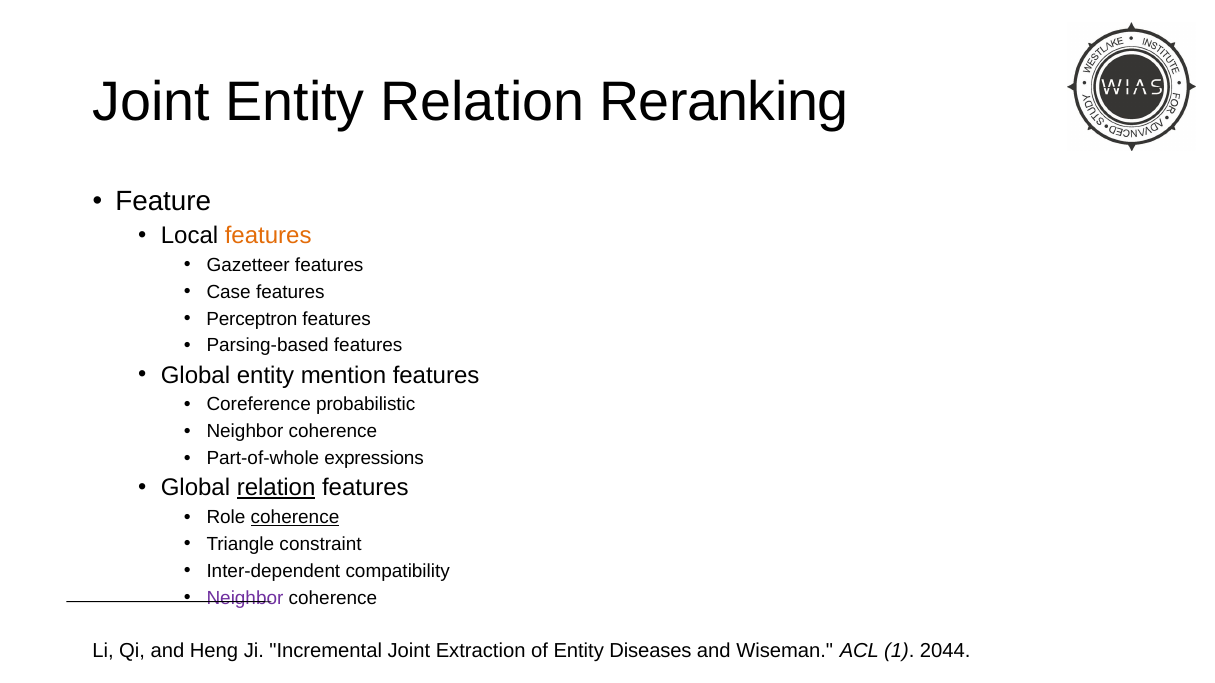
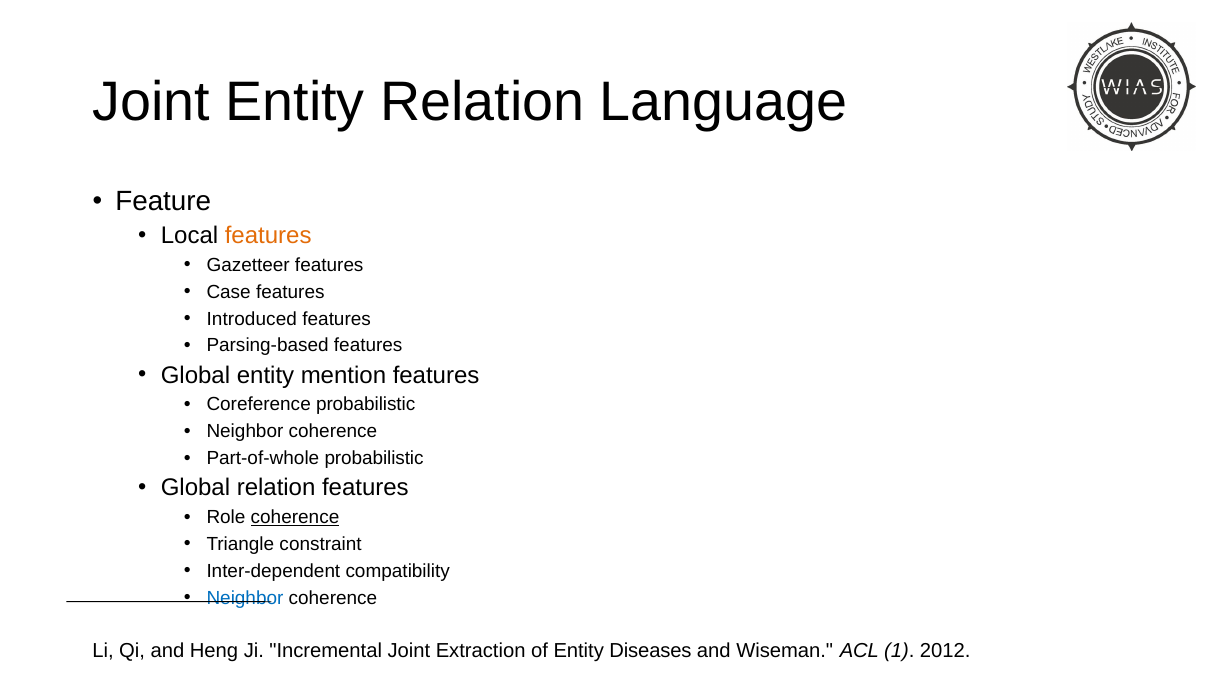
Reranking: Reranking -> Language (724, 102)
Perceptron: Perceptron -> Introduced (252, 319)
Part-of-whole expressions: expressions -> probabilistic (374, 459)
relation underline: present -> none (276, 488)
Neighbor colour: purple -> blue (245, 598)
2044: 2044 -> 2012 (945, 651)
